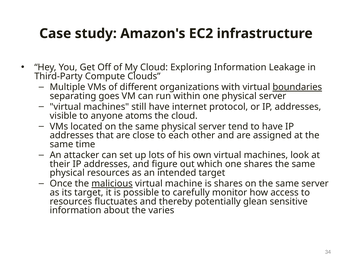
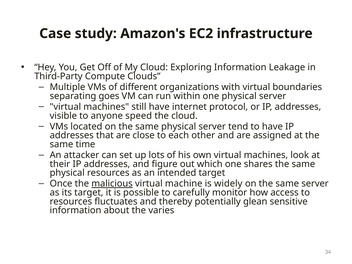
boundaries underline: present -> none (297, 87)
atoms: atoms -> speed (139, 116)
is shares: shares -> widely (228, 184)
